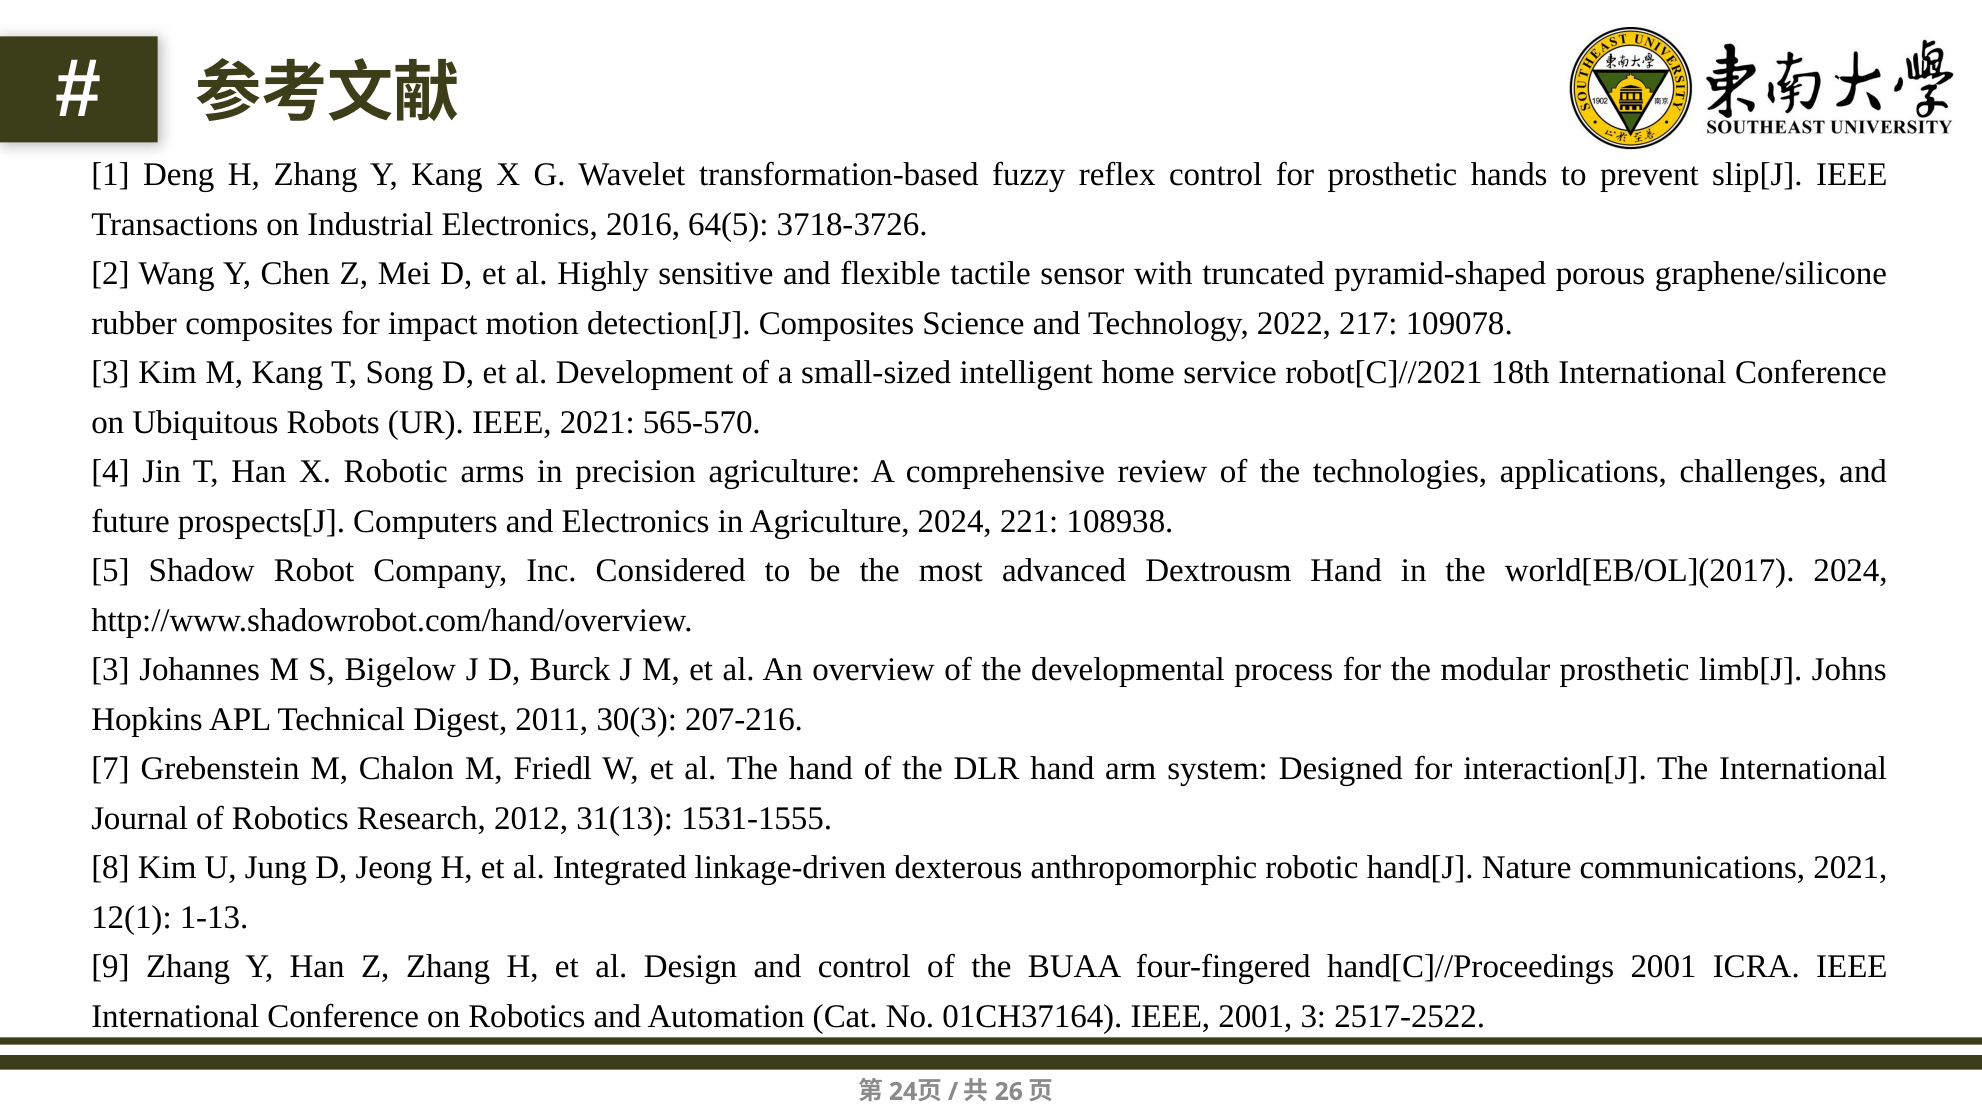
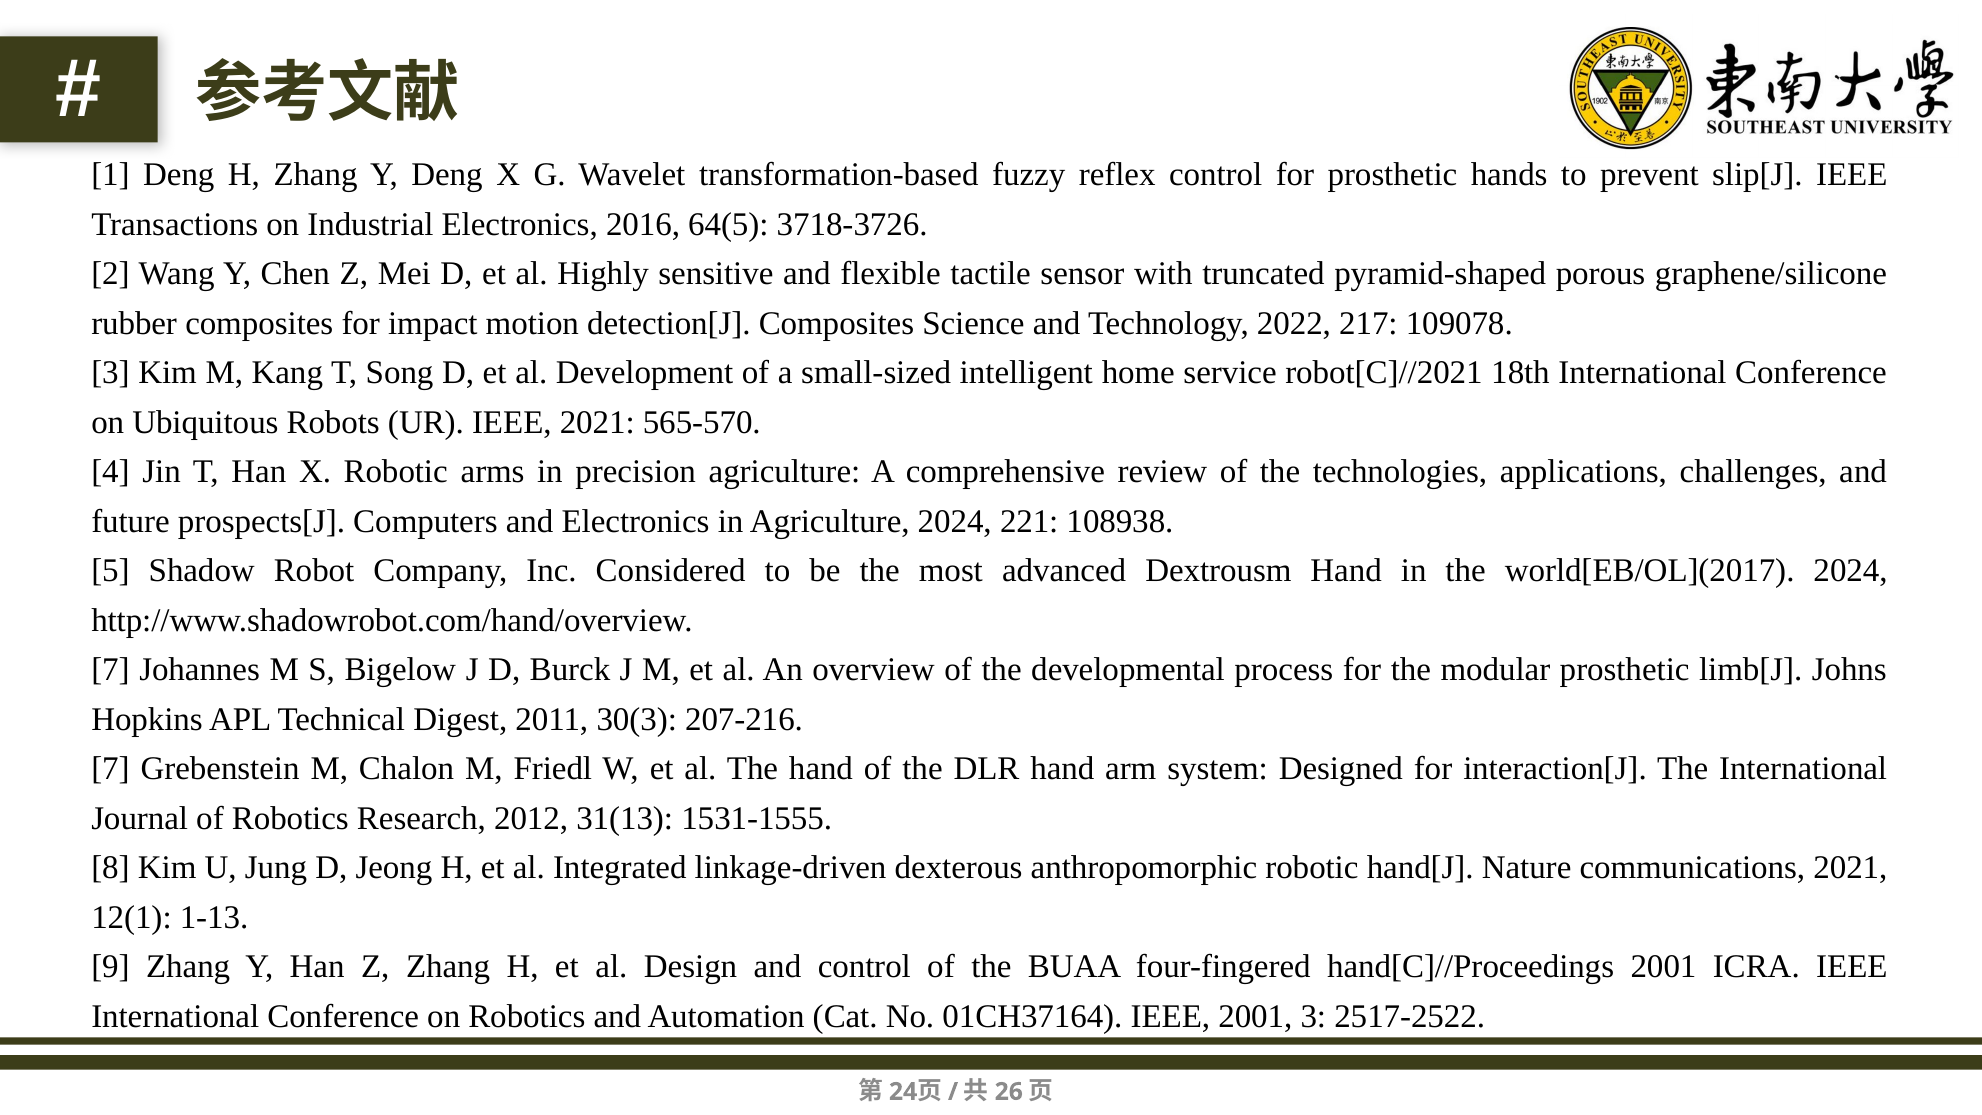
Y Kang: Kang -> Deng (447, 175)
3: 3 -> 7 (110, 670)
